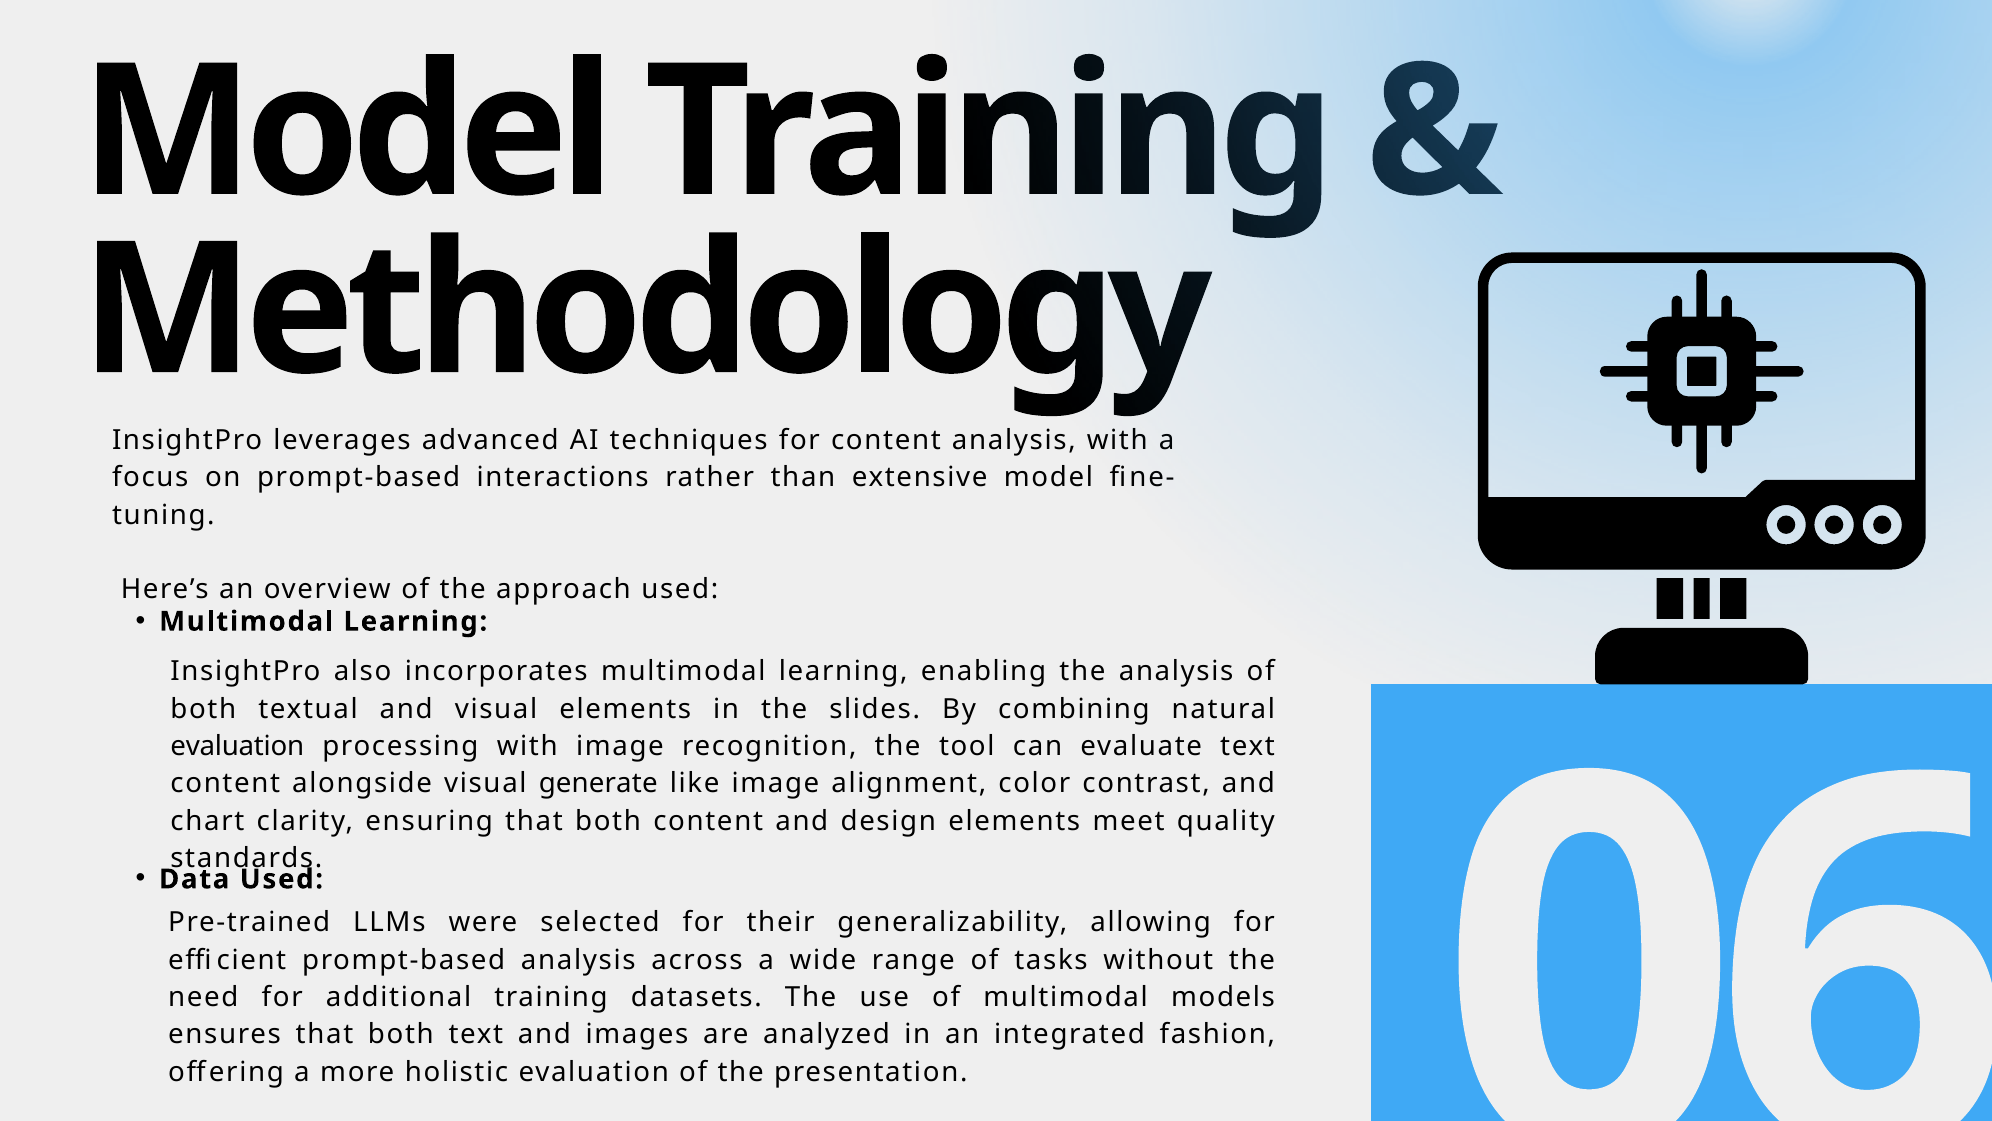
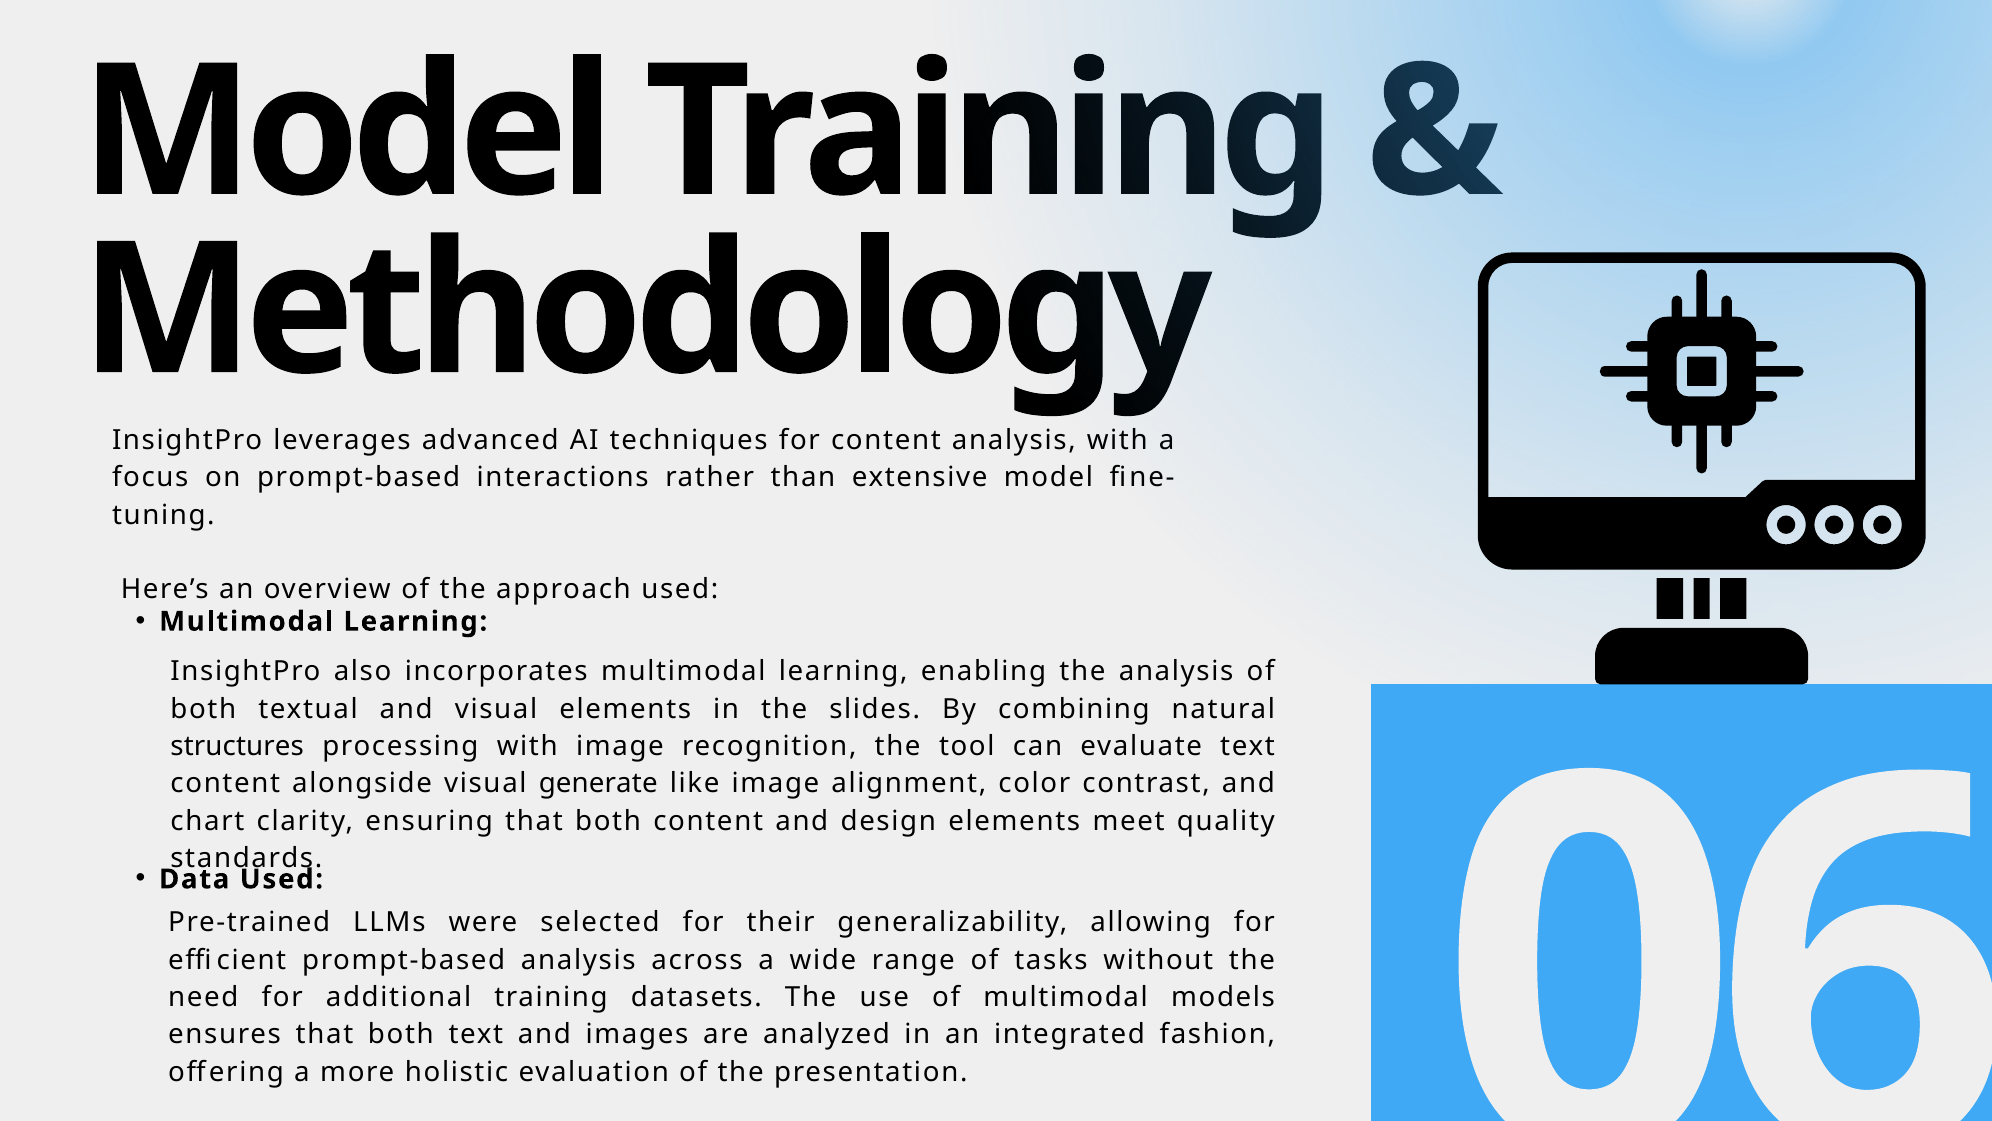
evaluation: evaluation -> structures (237, 746)
